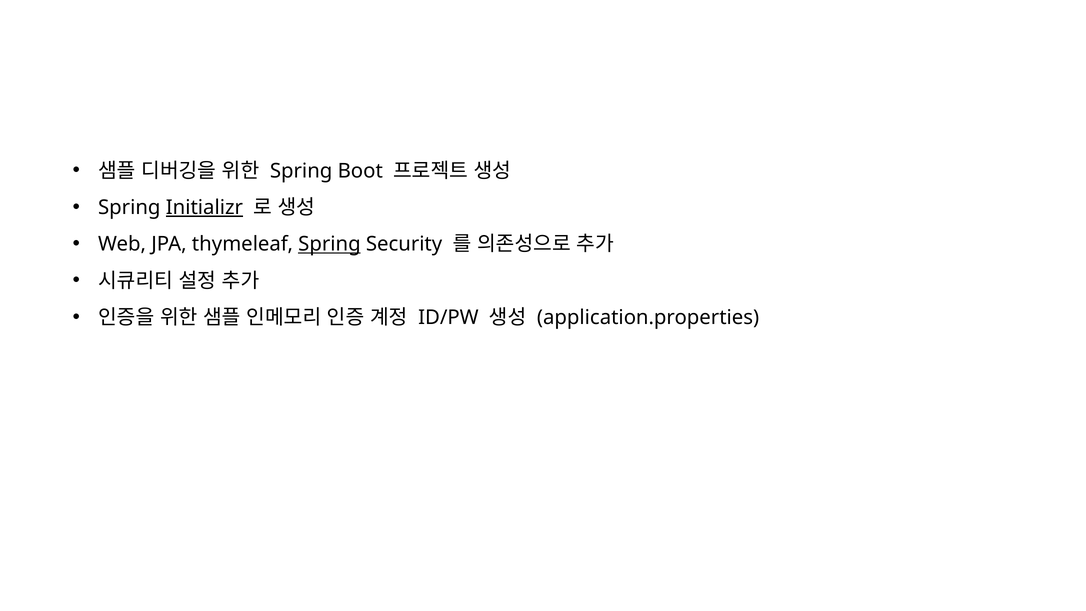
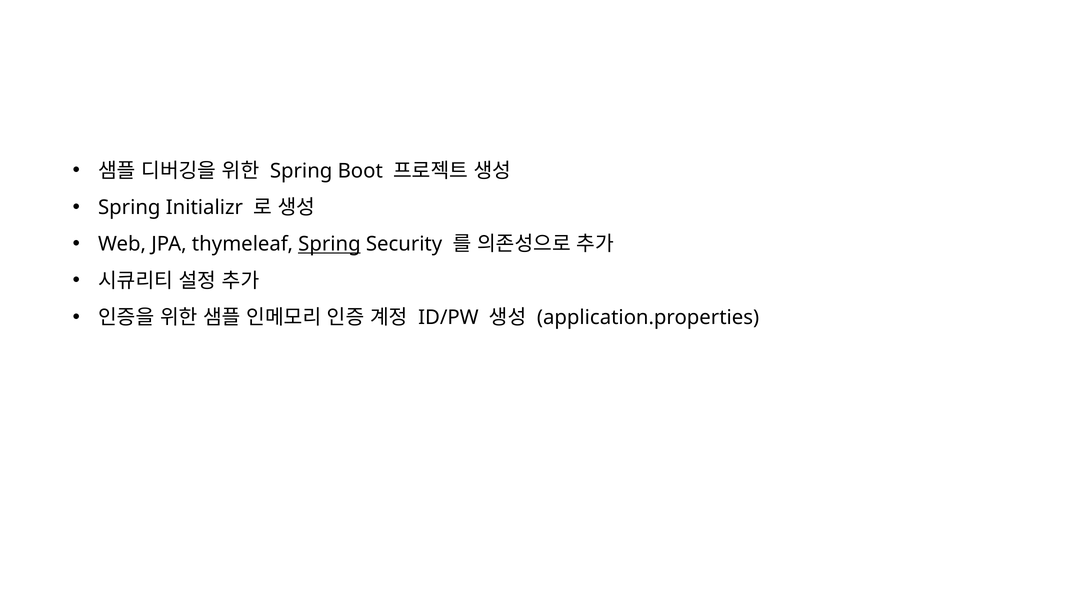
Initializr underline: present -> none (204, 207)
